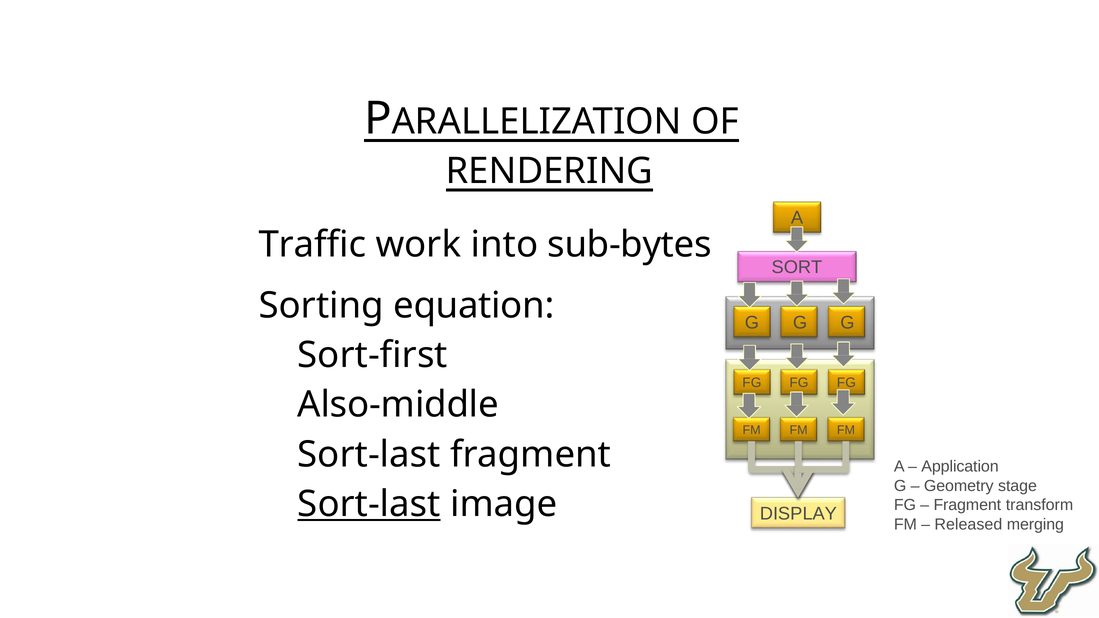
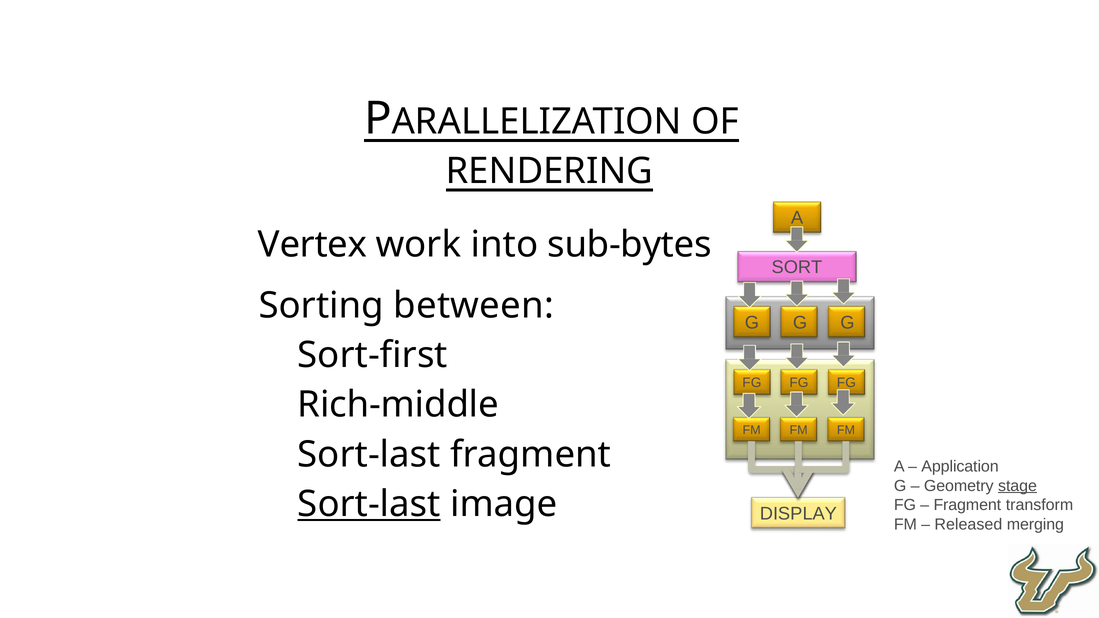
Traffic: Traffic -> Vertex (313, 245)
equation: equation -> between (474, 306)
Also-middle: Also-middle -> Rich-middle (398, 405)
stage underline: none -> present (1018, 486)
